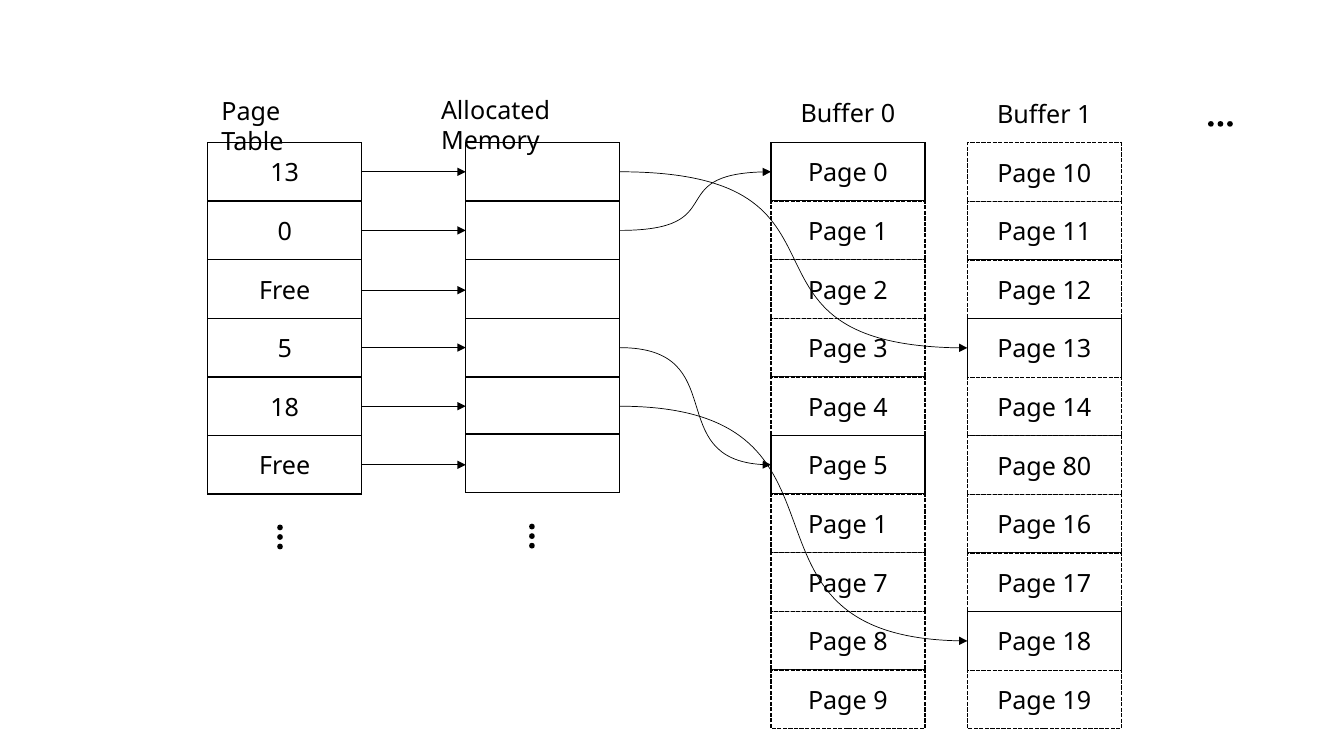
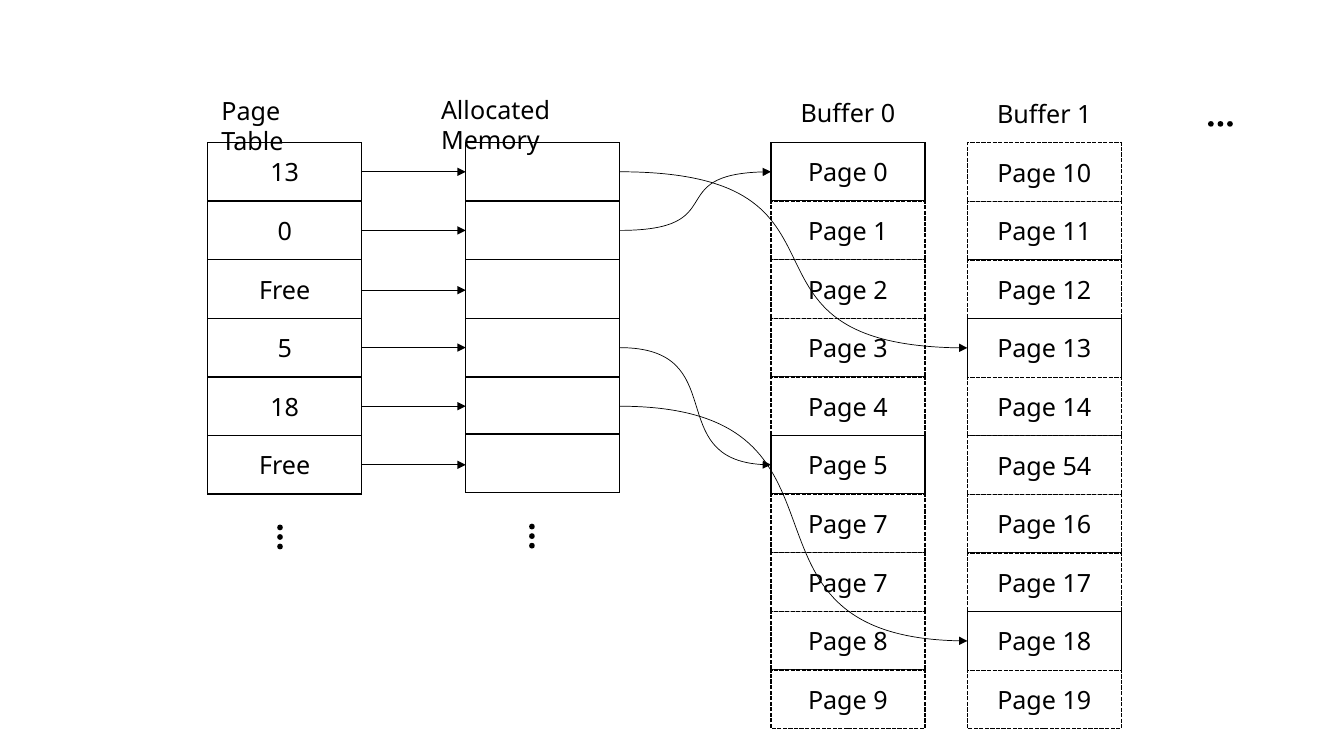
80: 80 -> 54 (1077, 467)
1: 1 -> 7 (881, 525)
